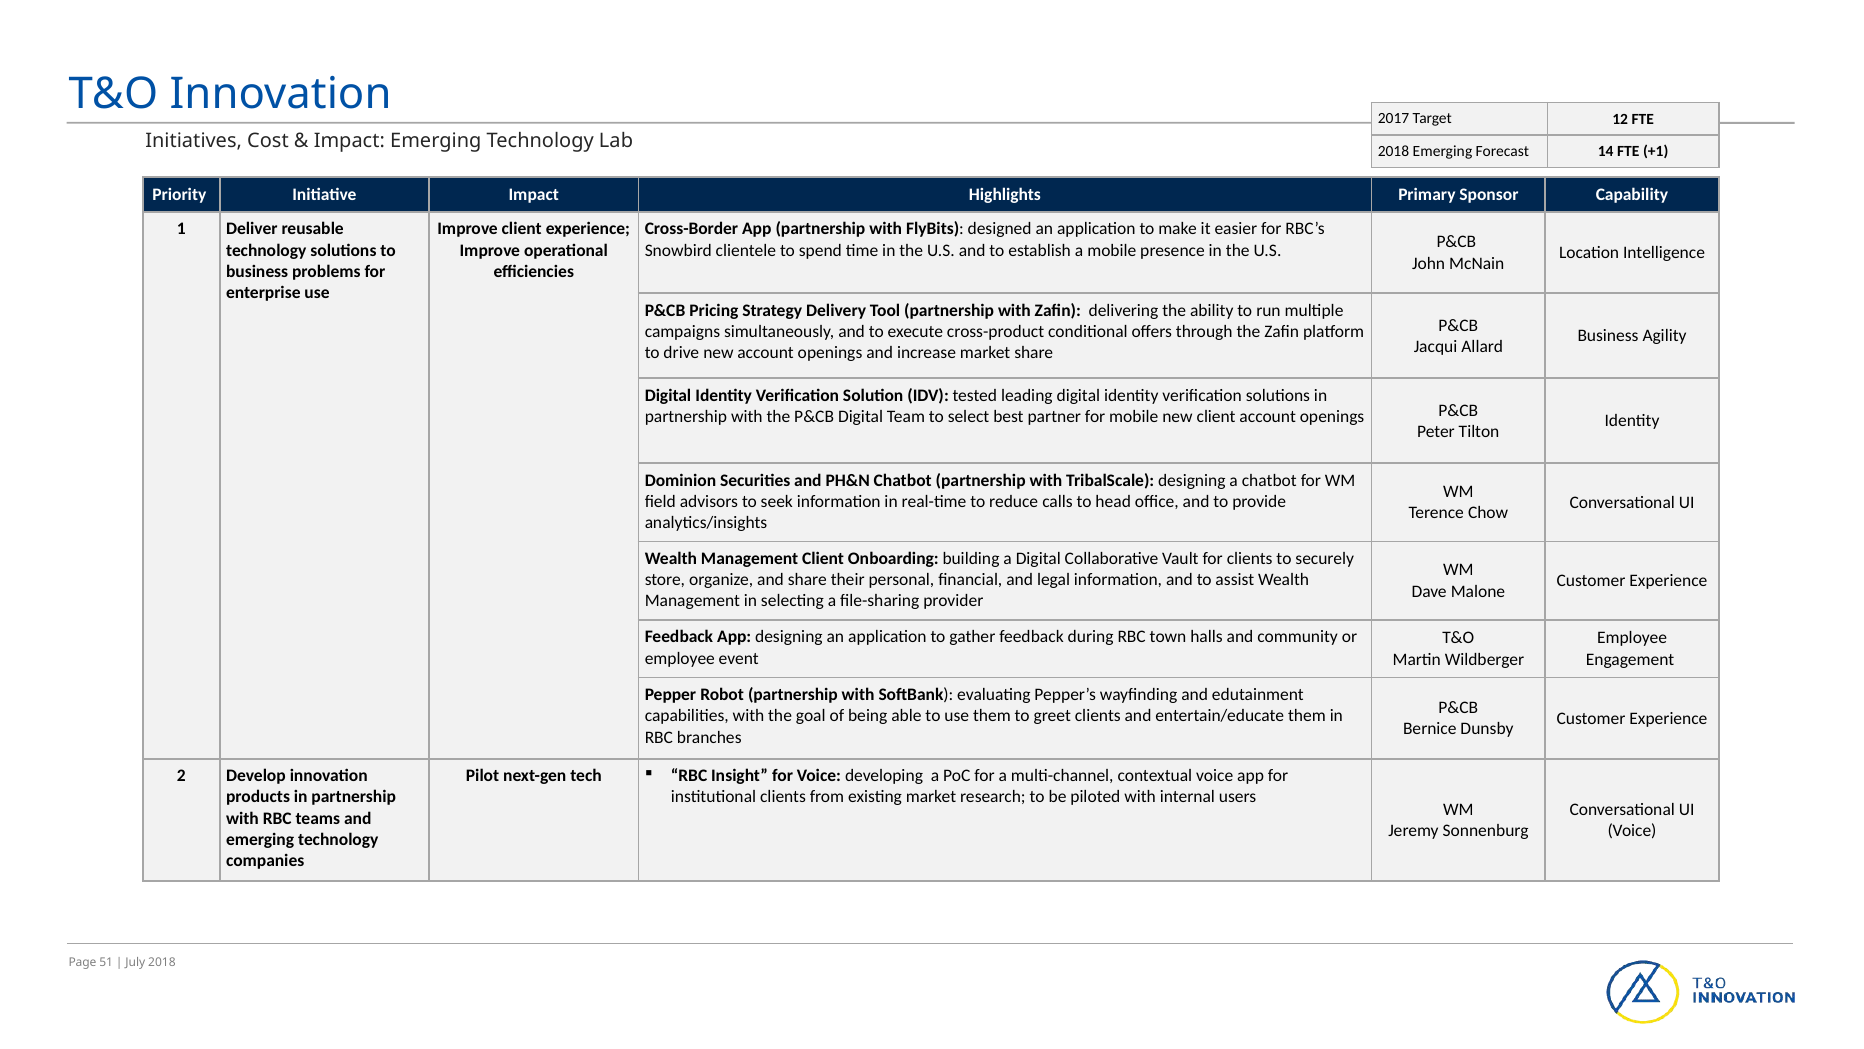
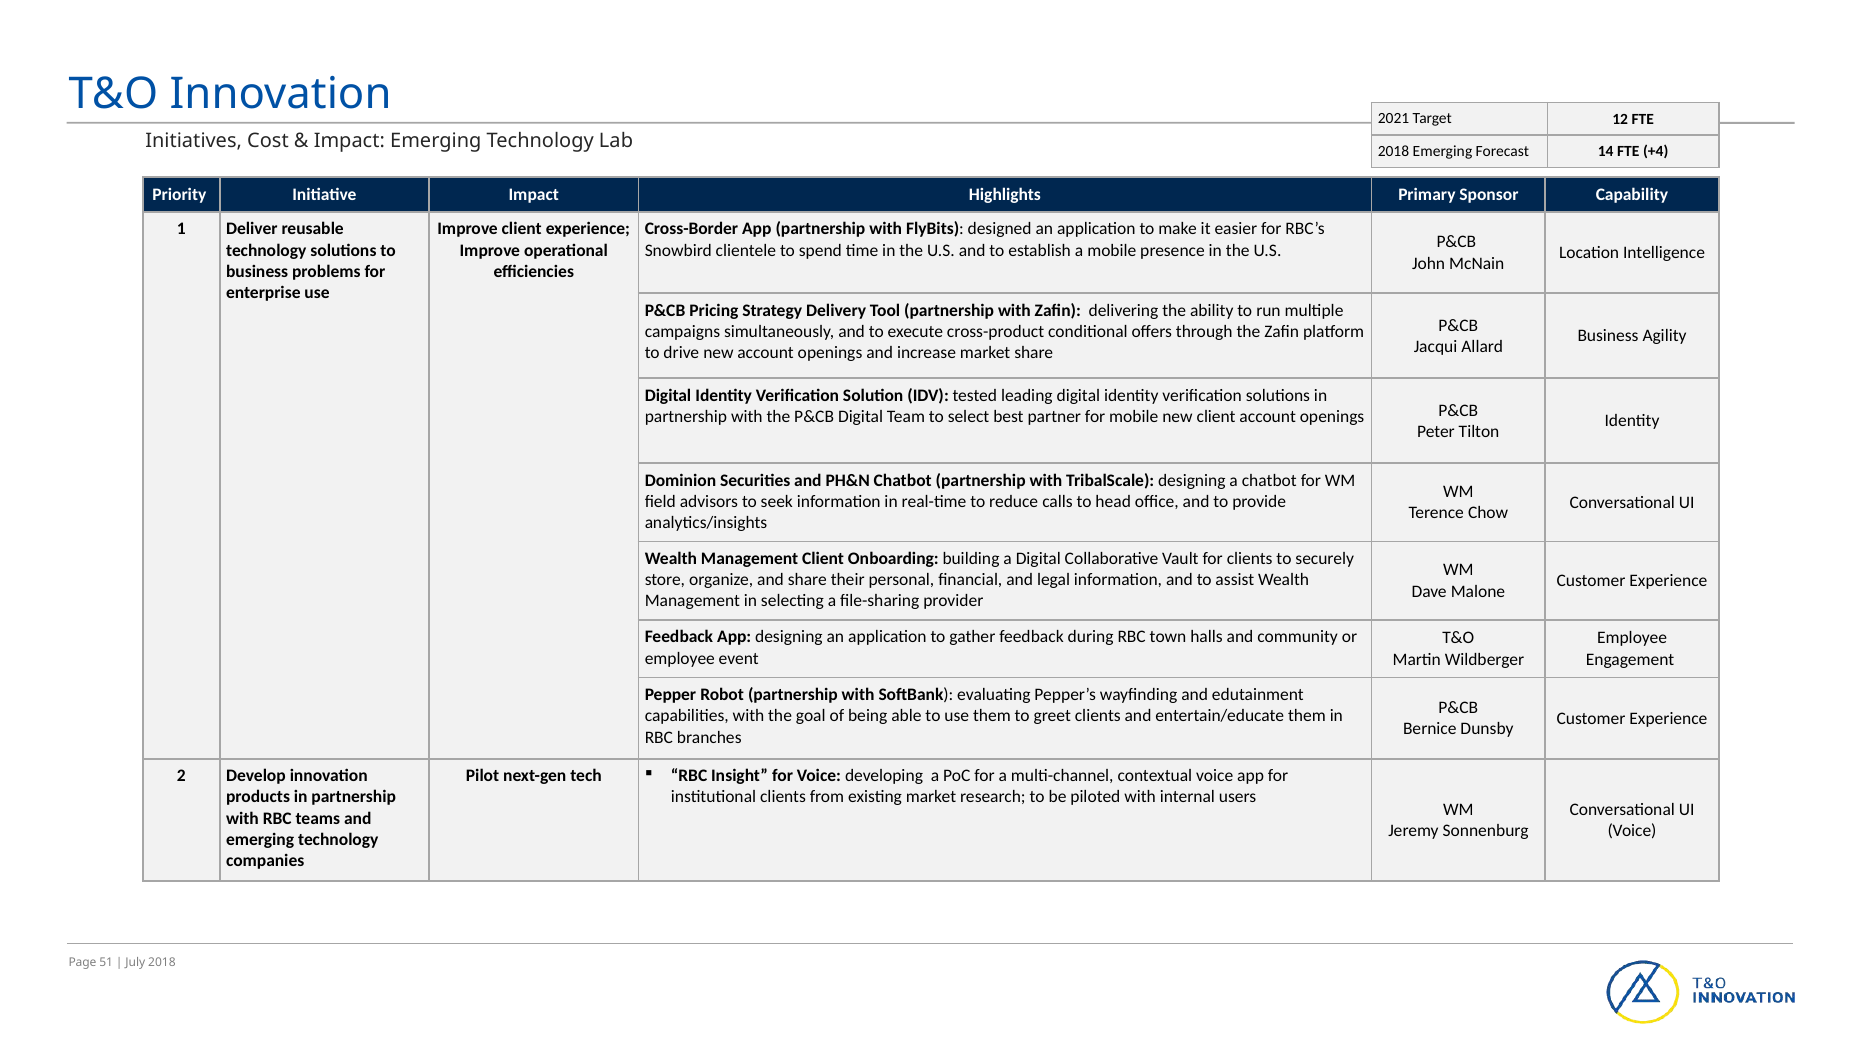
2017: 2017 -> 2021 (1394, 119)
+1: +1 -> +4 (1656, 151)
